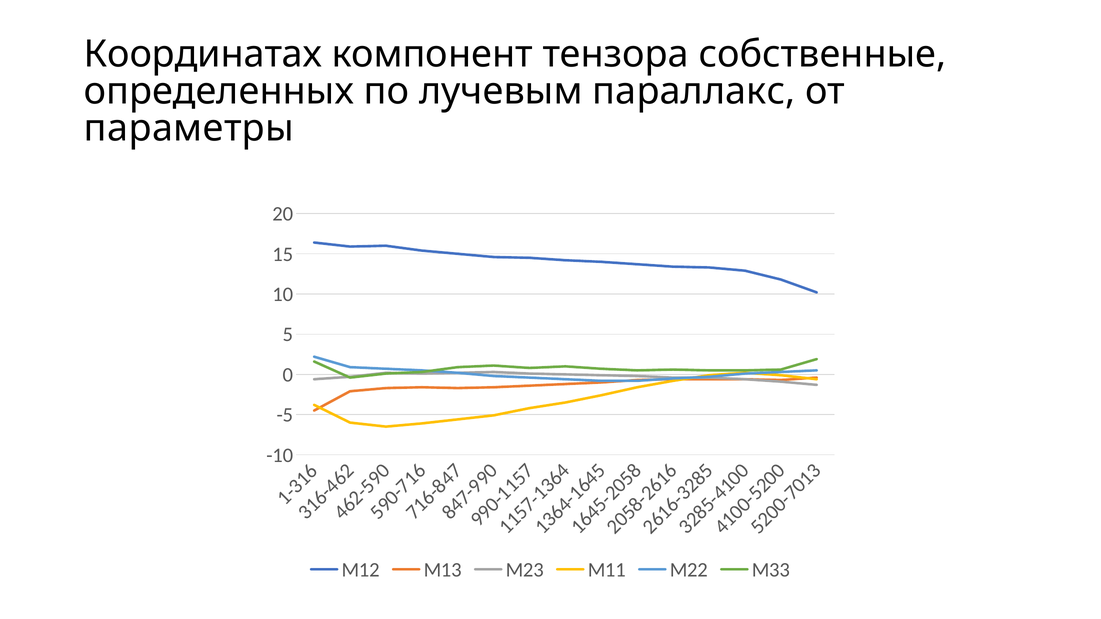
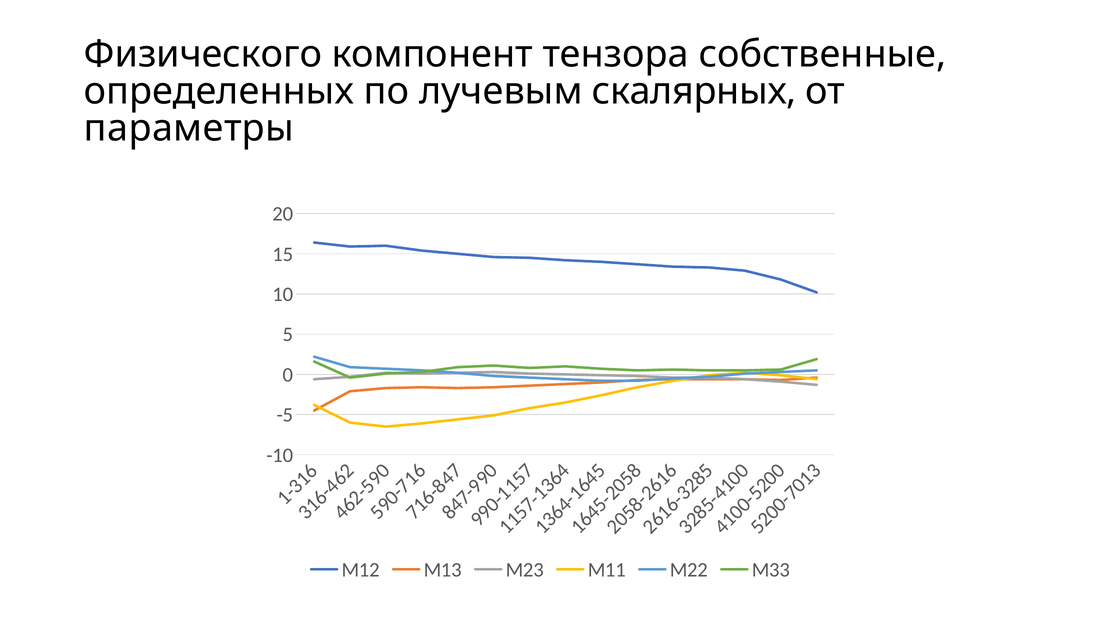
Координатах: Координатах -> Физического (203, 55)
параллакс: параллакс -> скалярных (694, 91)
